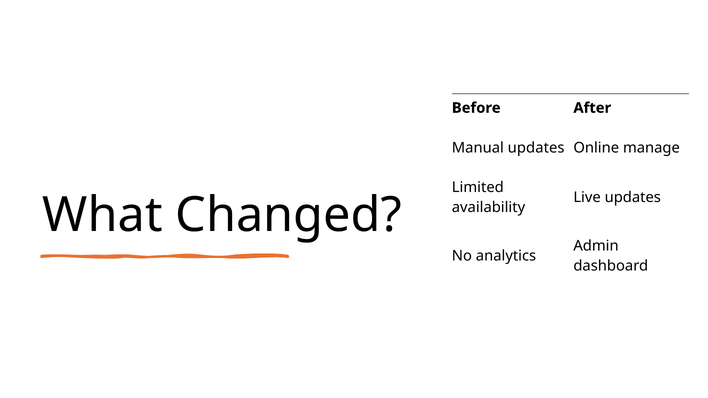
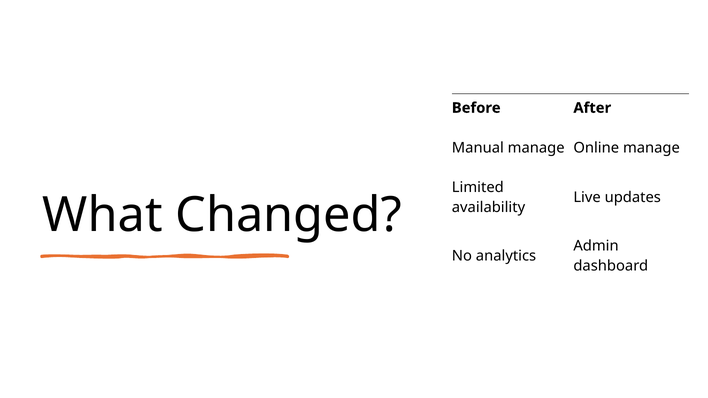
Manual updates: updates -> manage (536, 148)
